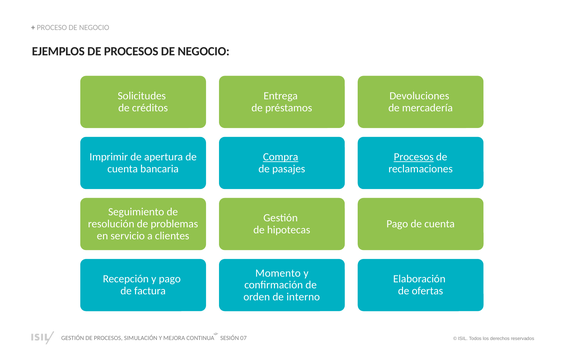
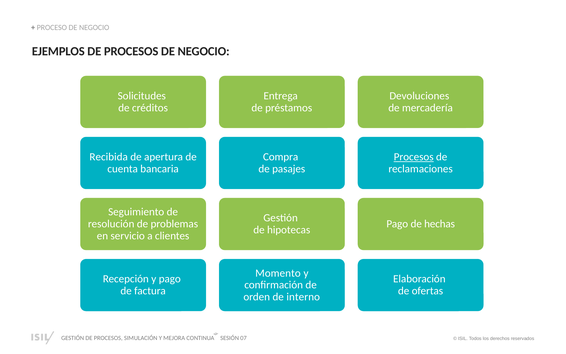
Imprimir: Imprimir -> Recibida (109, 157)
Compra underline: present -> none (281, 157)
Pago de cuenta: cuenta -> hechas (440, 224)
